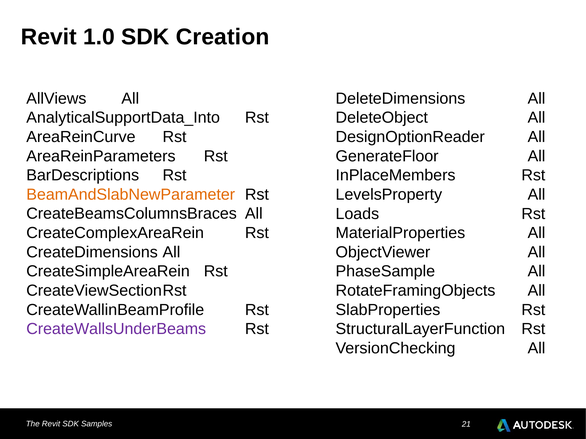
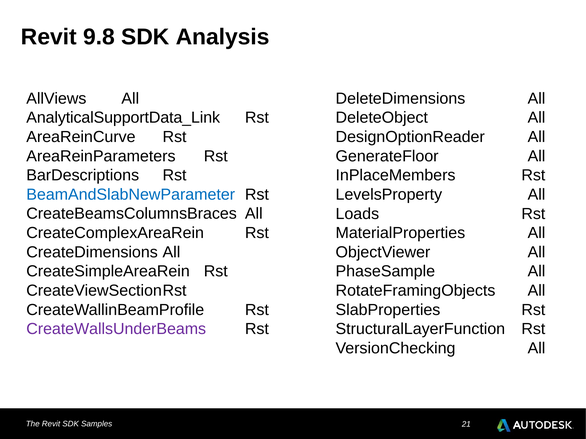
1.0: 1.0 -> 9.8 (99, 37)
Creation: Creation -> Analysis (223, 37)
AnalyticalSupportData_Into: AnalyticalSupportData_Into -> AnalyticalSupportData_Link (123, 118)
BeamAndSlabNewParameter colour: orange -> blue (131, 195)
